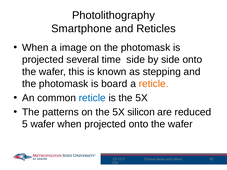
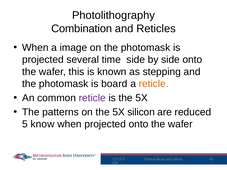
Smartphone: Smartphone -> Combination (82, 29)
reticle colour: blue -> purple (92, 98)
5 wafer: wafer -> know (43, 124)
